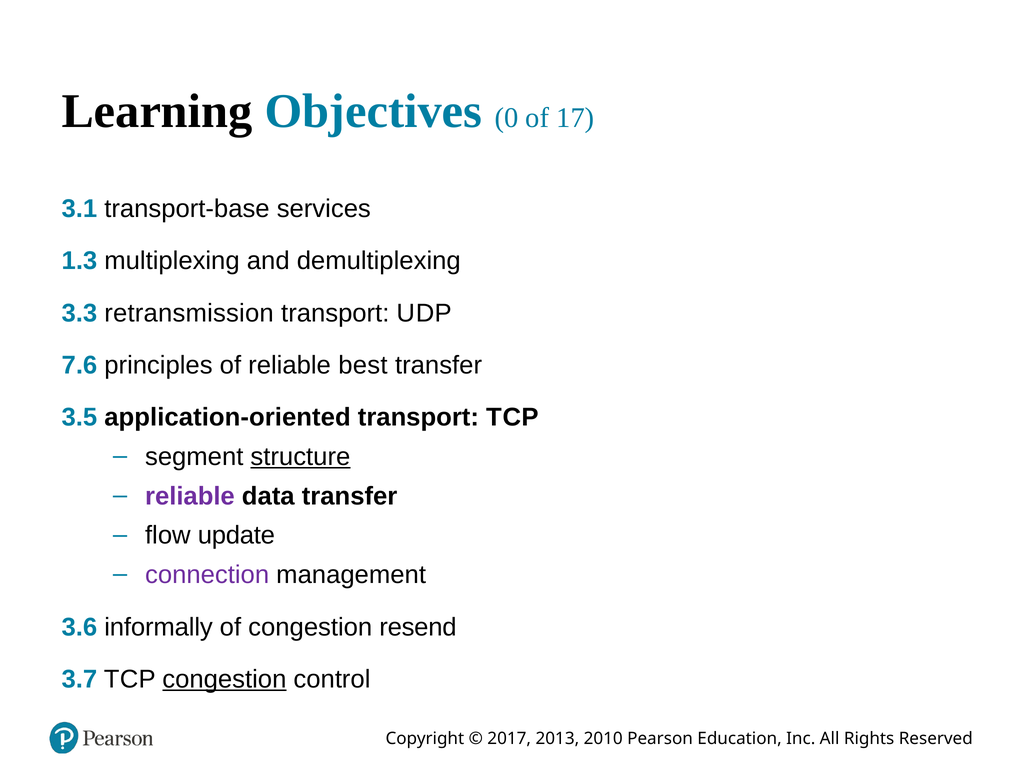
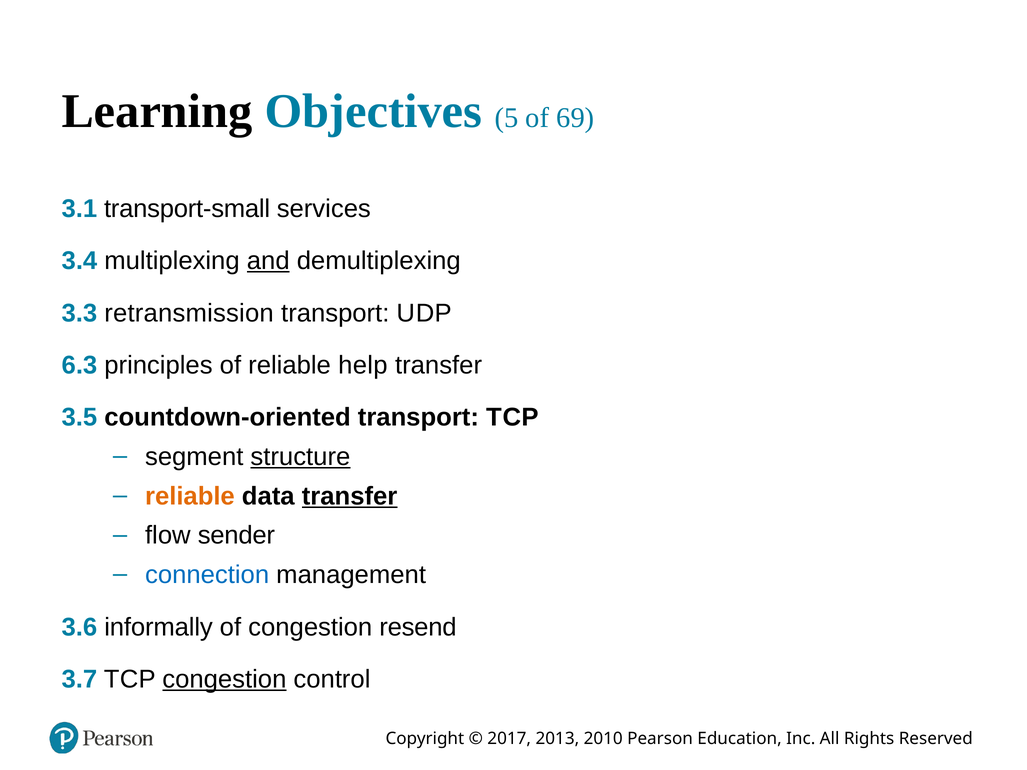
0: 0 -> 5 (507, 118)
17: 17 -> 69 (575, 118)
transport-base: transport-base -> transport-small (187, 209)
1.3: 1.3 -> 3.4 (79, 261)
and underline: none -> present (268, 261)
7.6: 7.6 -> 6.3 (79, 365)
best: best -> help (363, 365)
application-oriented: application-oriented -> countdown-oriented (228, 418)
reliable colour: purple -> orange (190, 496)
transfer underline: none -> present (350, 496)
update: update -> sender (236, 536)
connection colour: purple -> blue (207, 575)
